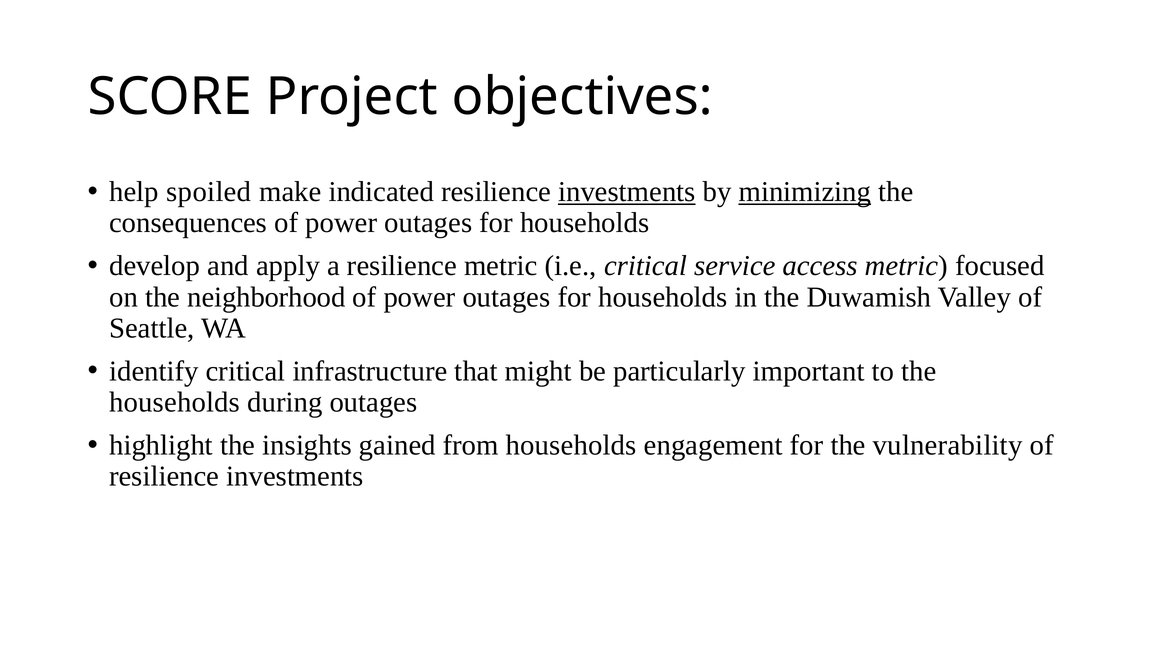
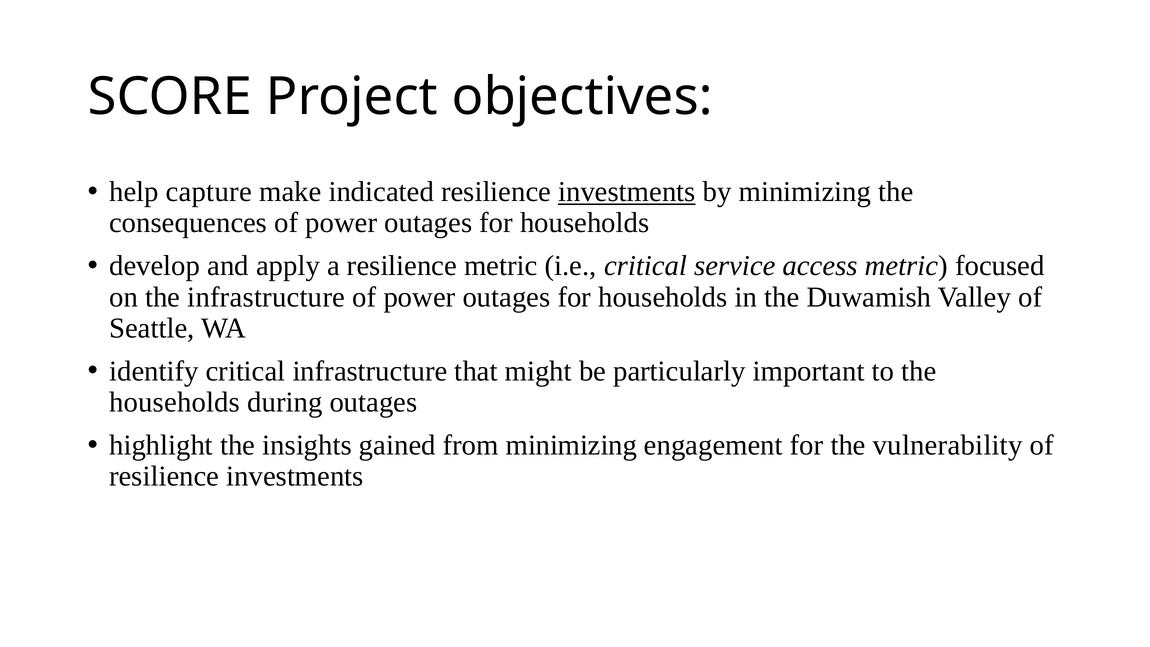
spoiled: spoiled -> capture (209, 192)
minimizing underline: present -> none (805, 192)
the neighborhood: neighborhood -> infrastructure (266, 297)
from households: households -> minimizing (571, 445)
